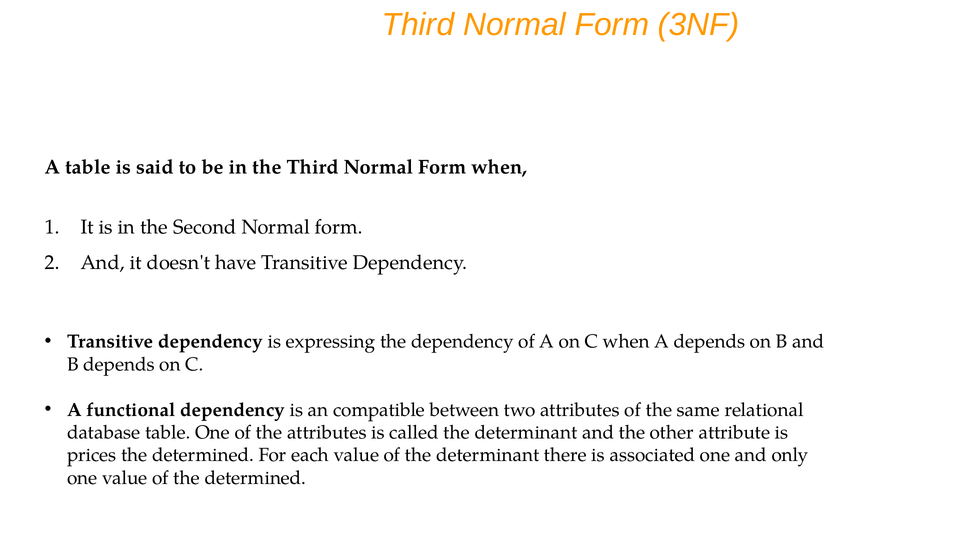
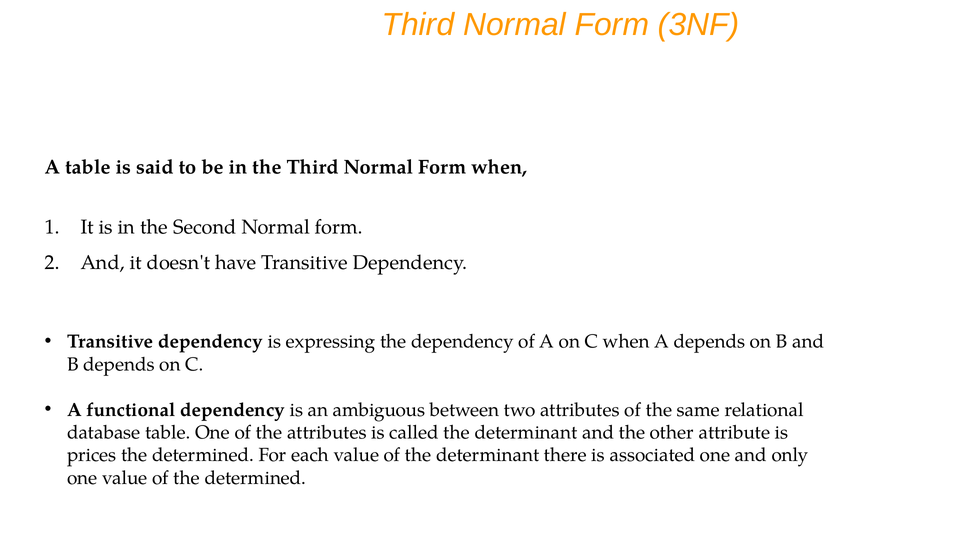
compatible: compatible -> ambiguous (379, 410)
